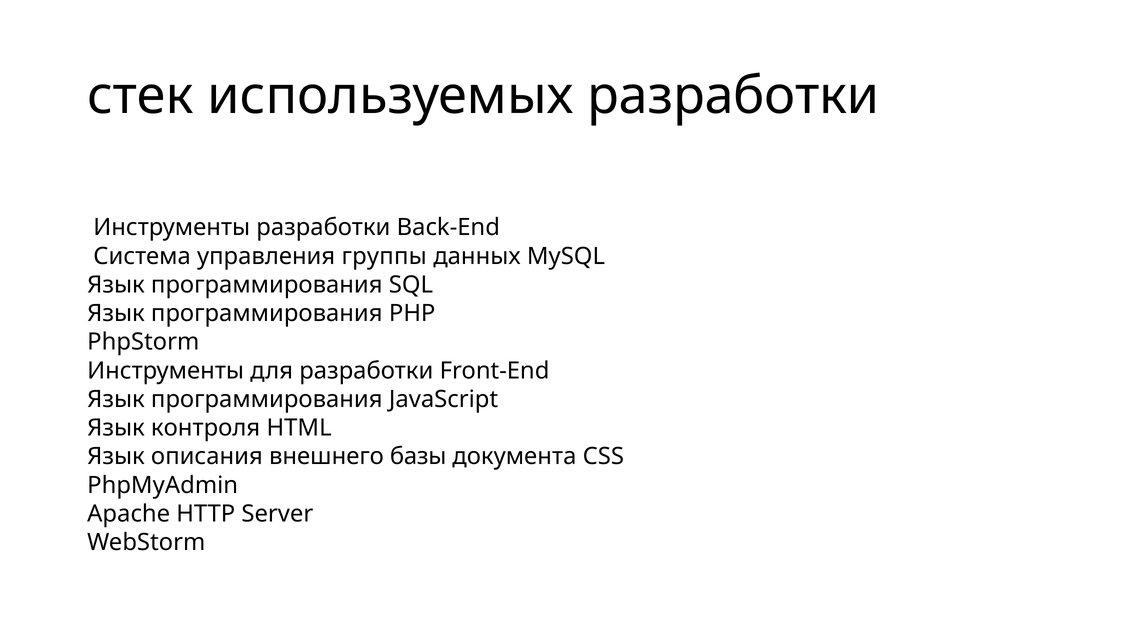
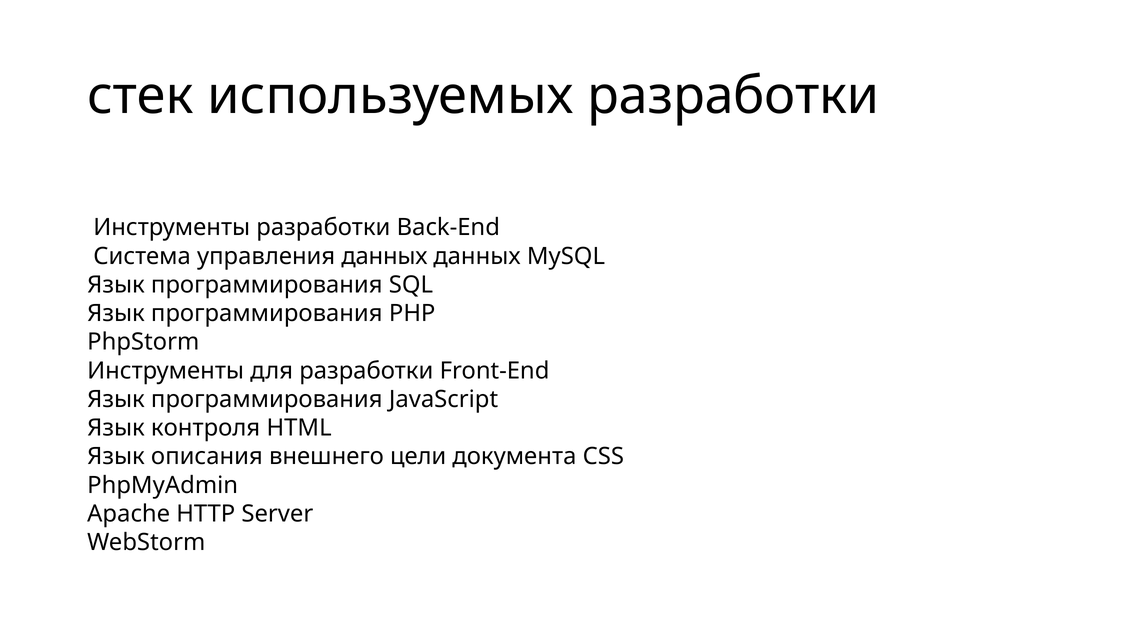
управления группы: группы -> данных (384, 256)
базы: базы -> цели (418, 456)
